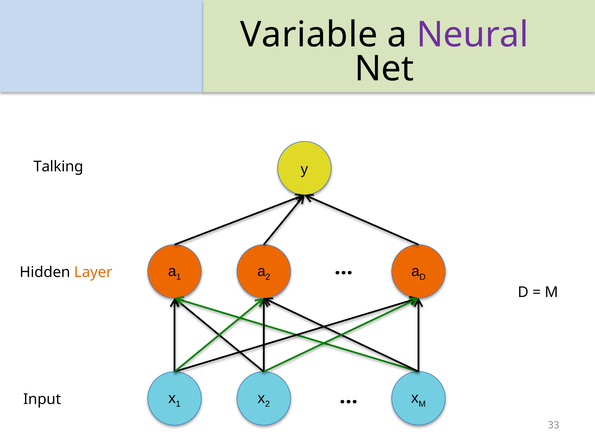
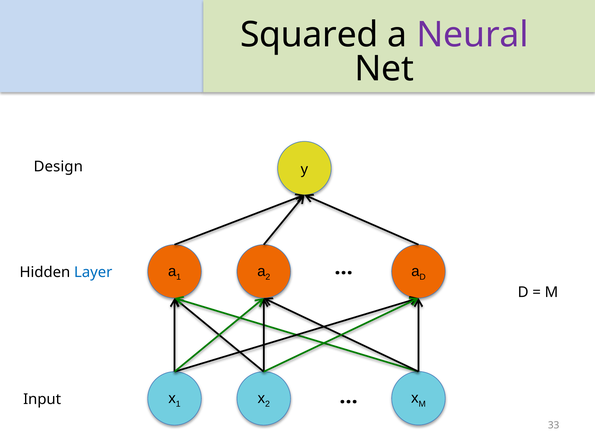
Variable: Variable -> Squared (309, 35)
Talking: Talking -> Design (58, 167)
Layer colour: orange -> blue (93, 273)
